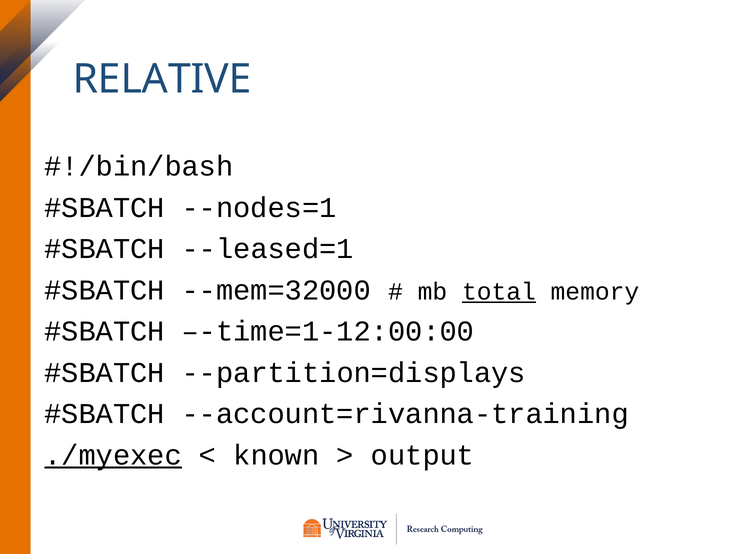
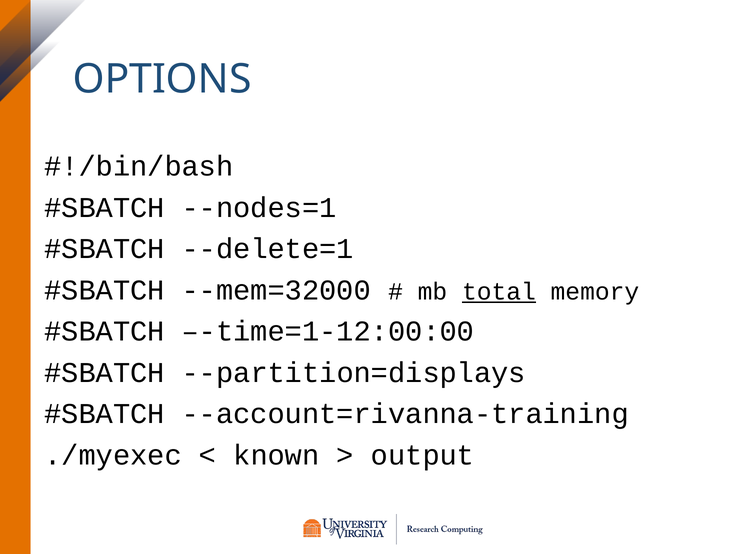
RELATIVE: RELATIVE -> OPTIONS (162, 79)
--leased=1: --leased=1 -> --delete=1 (268, 249)
./myexec underline: present -> none (113, 455)
